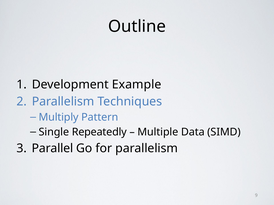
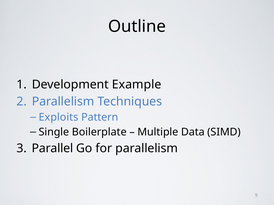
Multiply: Multiply -> Exploits (59, 117)
Repeatedly: Repeatedly -> Boilerplate (99, 132)
